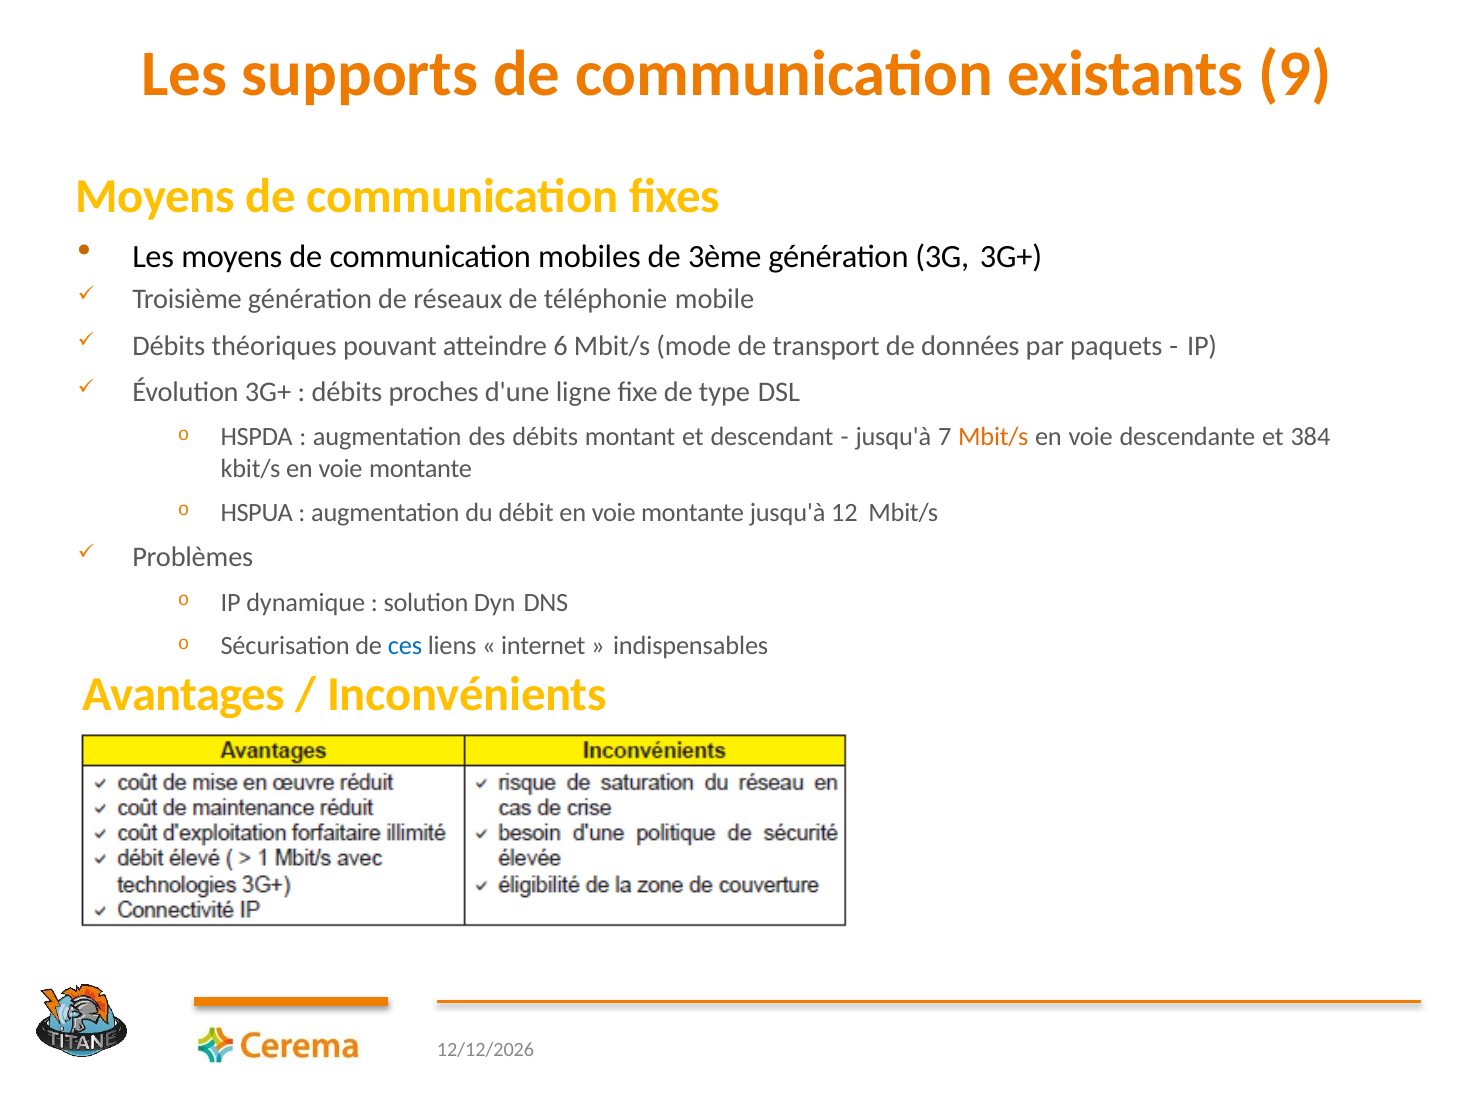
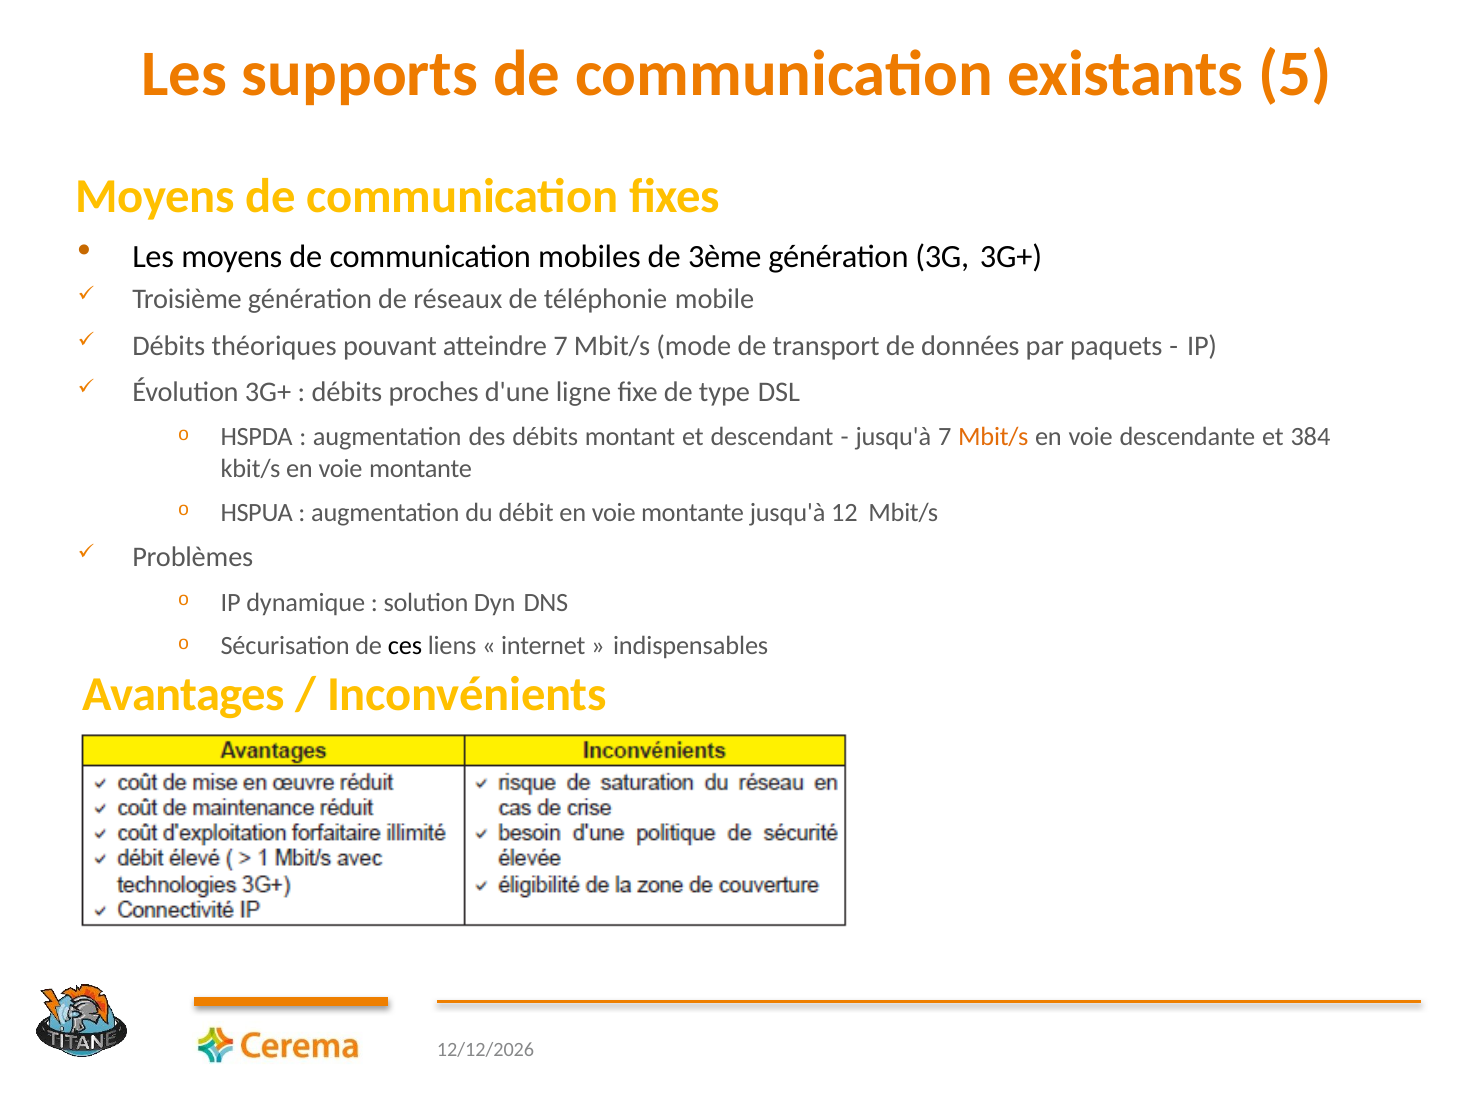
9: 9 -> 5 (1295, 74)
atteindre 6: 6 -> 7 (560, 346)
ces colour: blue -> black (405, 646)
